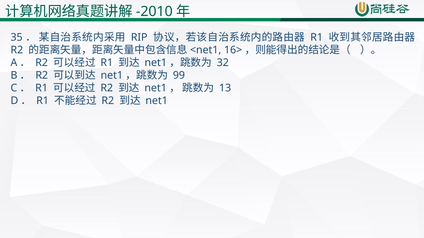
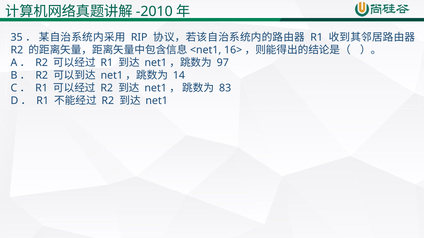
32: 32 -> 97 (223, 63)
99: 99 -> 14 (179, 75)
13: 13 -> 83 (225, 88)
